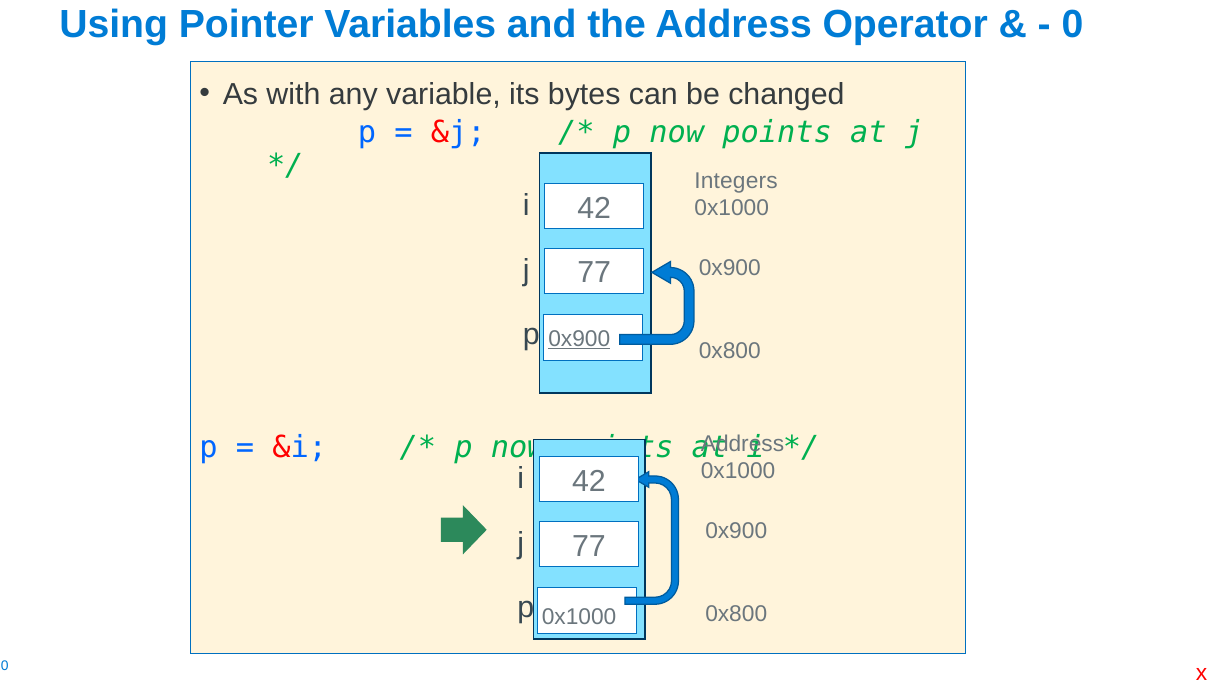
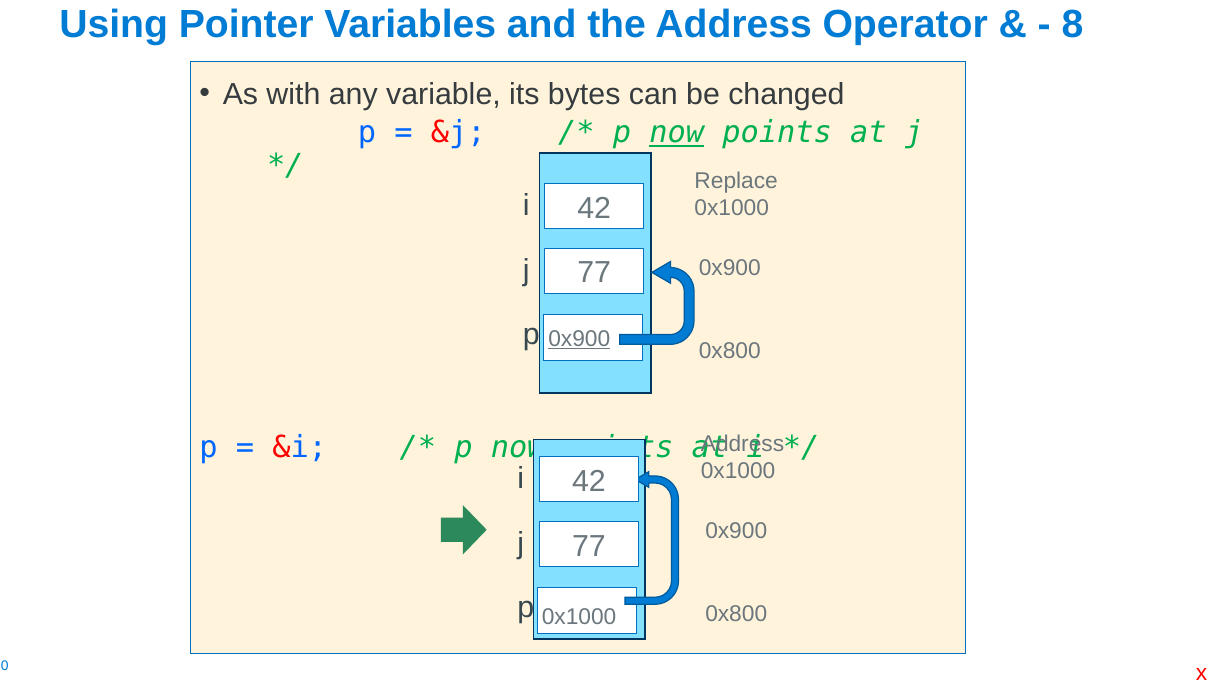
0: 0 -> 8 (1073, 25)
now underline: none -> present (677, 133)
Integers: Integers -> Replace (736, 181)
